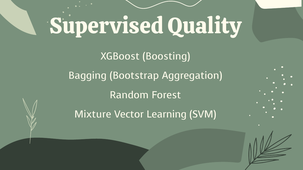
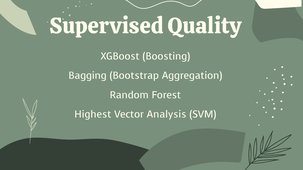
Mixture: Mixture -> Highest (93, 115)
Learning: Learning -> Analysis (167, 115)
